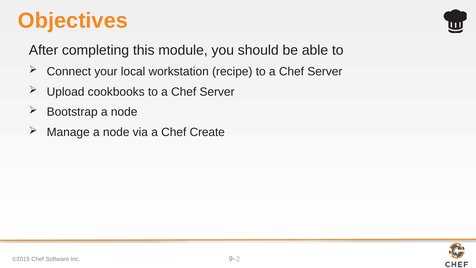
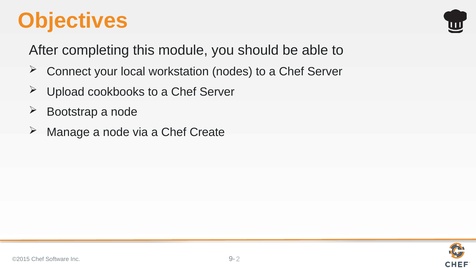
recipe: recipe -> nodes (232, 71)
